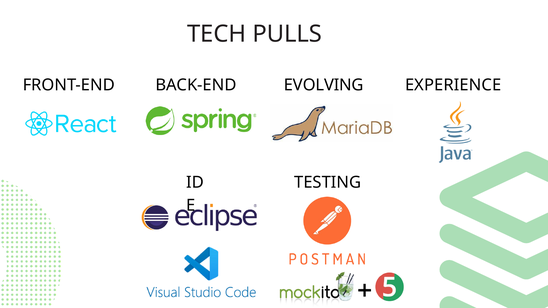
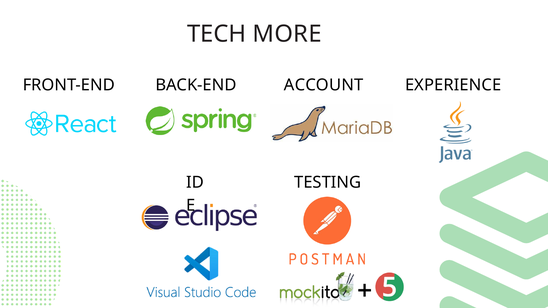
PULLS: PULLS -> MORE (287, 34)
EVOLVING: EVOLVING -> ACCOUNT (324, 85)
